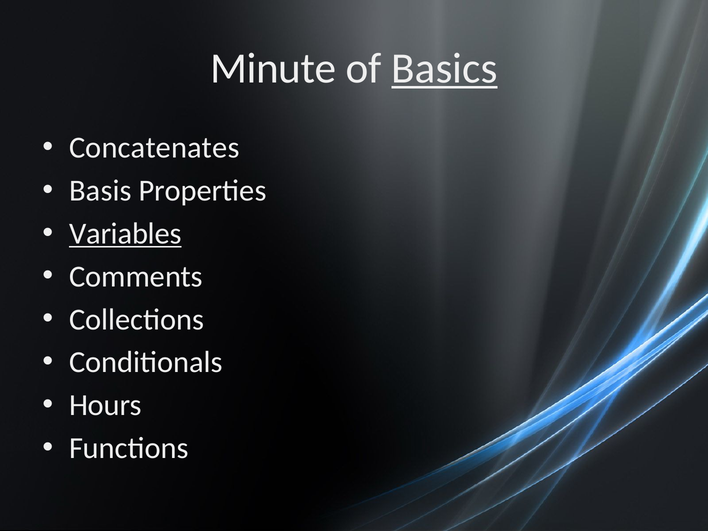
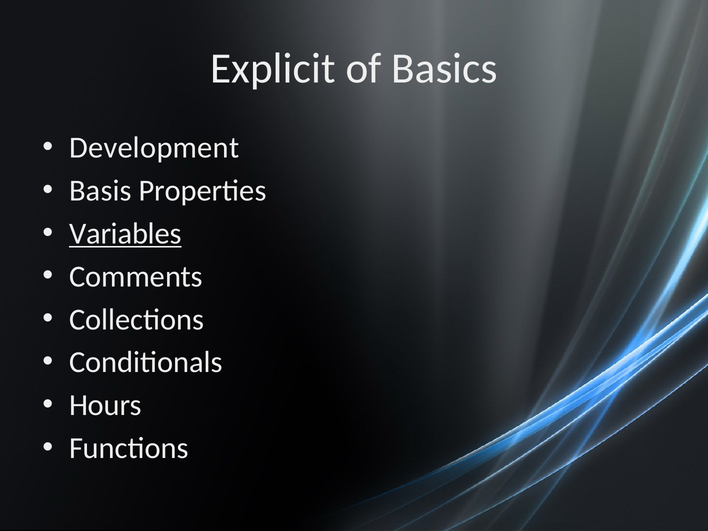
Minute: Minute -> Explicit (273, 69)
Basics underline: present -> none (444, 69)
Concatenates: Concatenates -> Development (154, 148)
